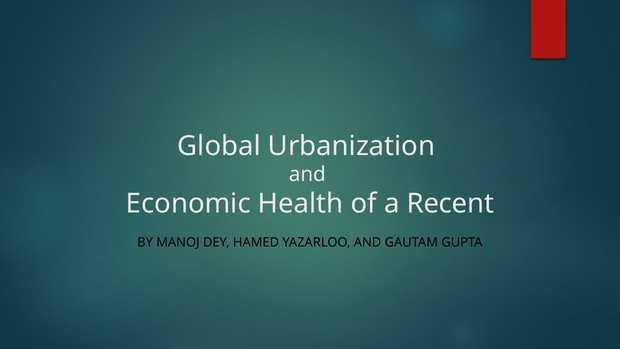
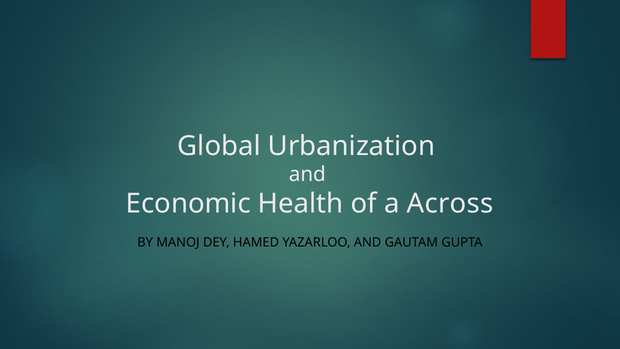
Recent: Recent -> Across (450, 204)
